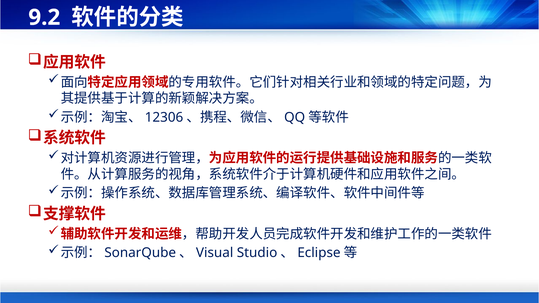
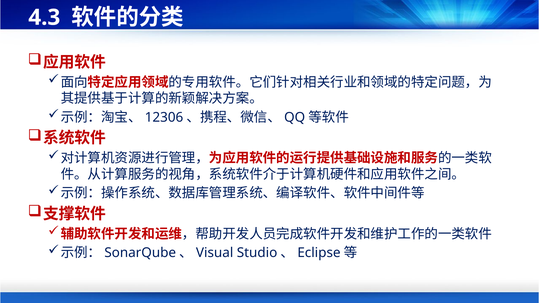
9.2: 9.2 -> 4.3 (44, 17)
